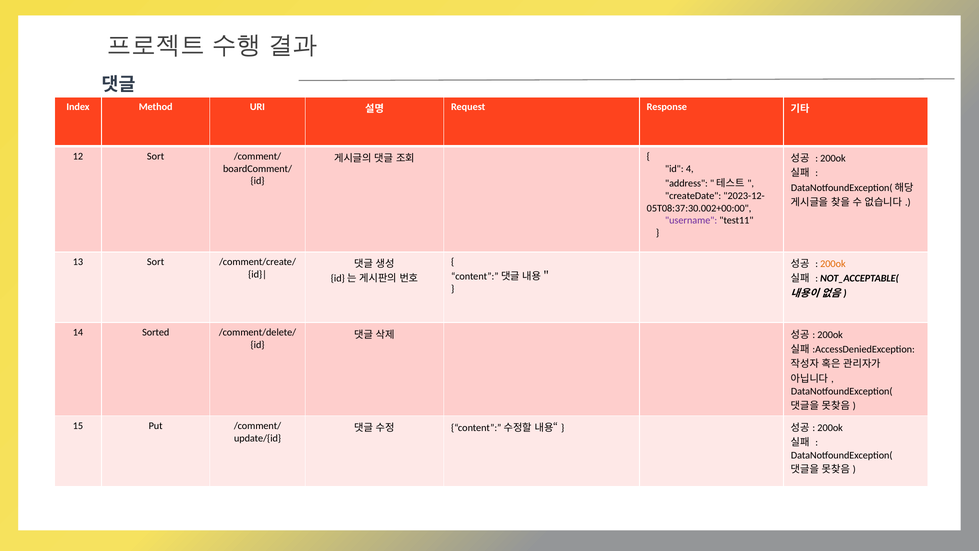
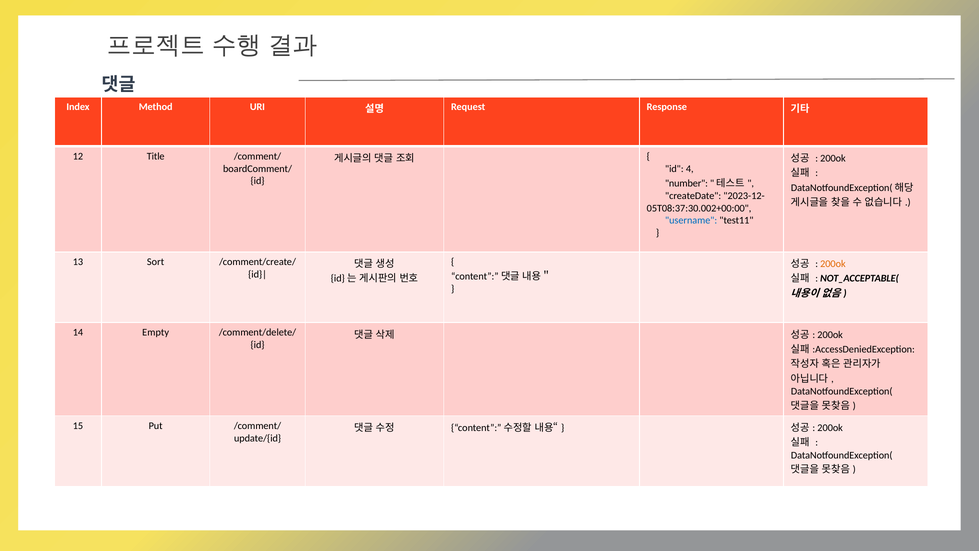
12 Sort: Sort -> Title (156, 156)
address: address -> number (686, 183)
username colour: purple -> blue (691, 220)
Sorted: Sorted -> Empty (156, 332)
